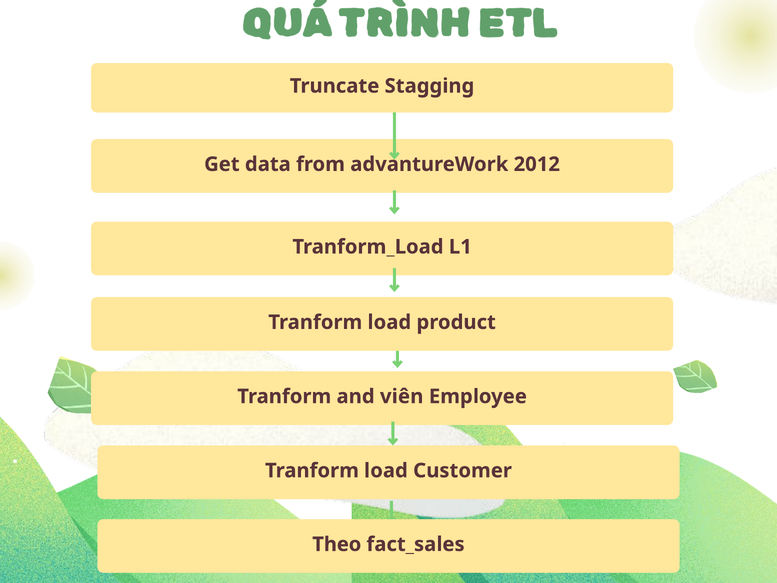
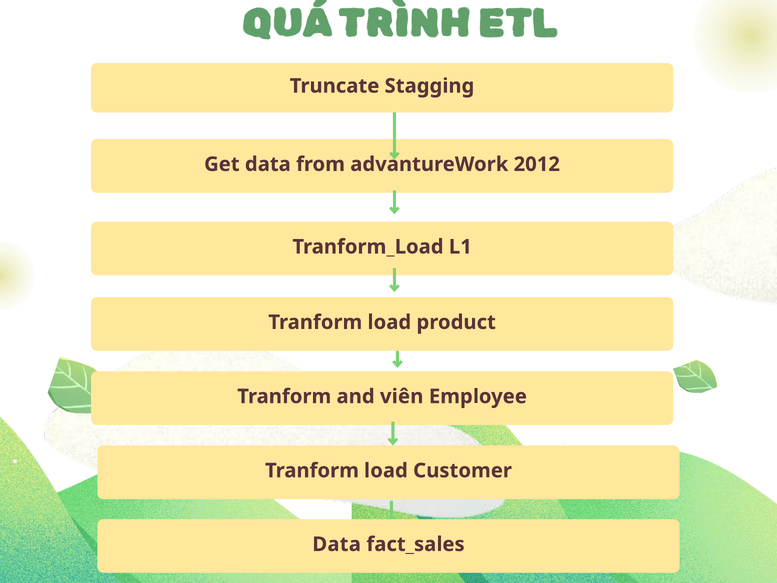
Theo: Theo -> Data (337, 544)
